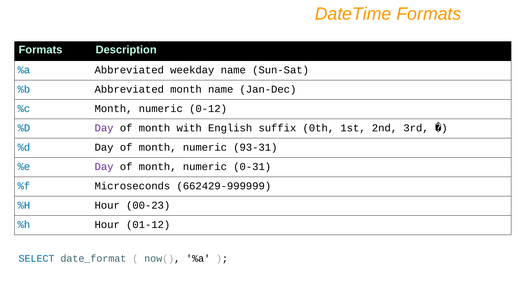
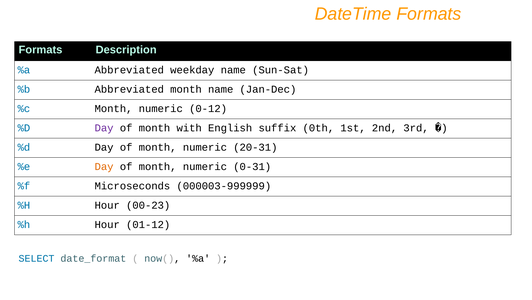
93-31: 93-31 -> 20-31 (255, 147)
Day colour: purple -> orange (104, 166)
662429-999999: 662429-999999 -> 000003-999999 (224, 185)
